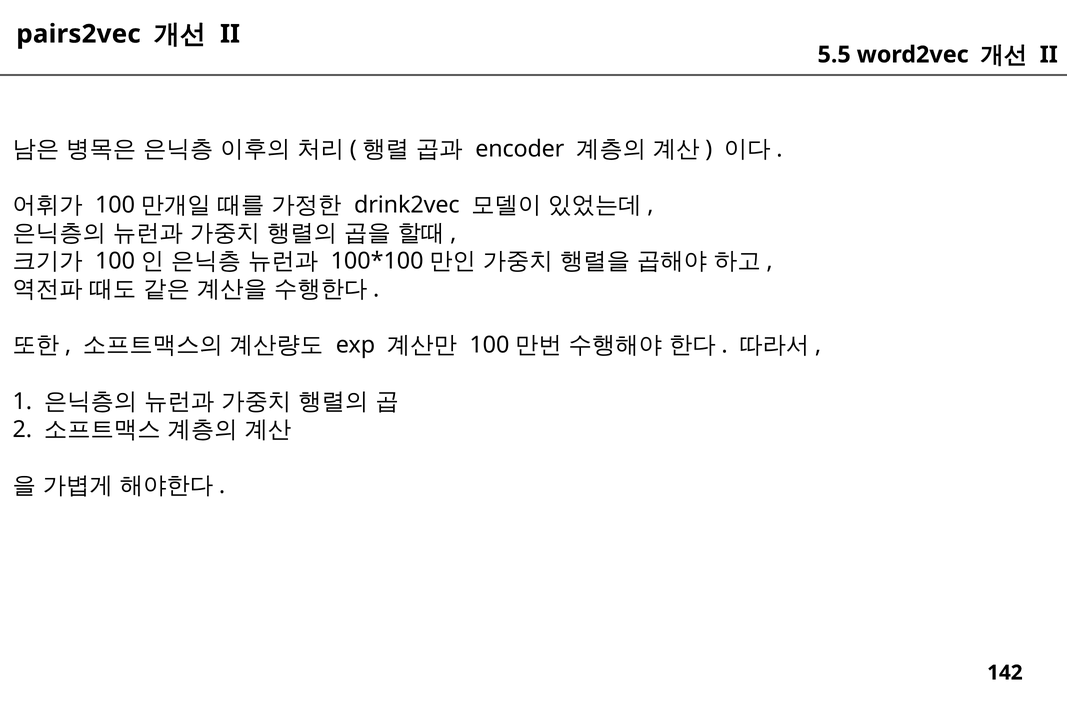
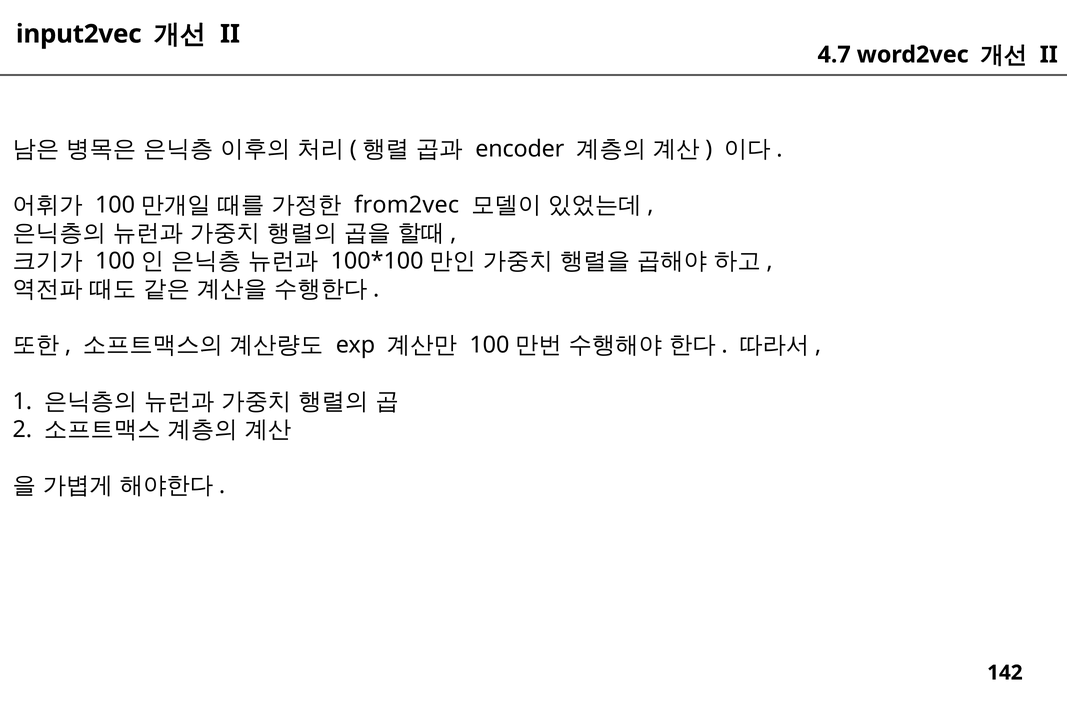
pairs2vec: pairs2vec -> input2vec (79, 34)
5.5: 5.5 -> 4.7 (834, 55)
drink2vec: drink2vec -> from2vec (407, 205)
